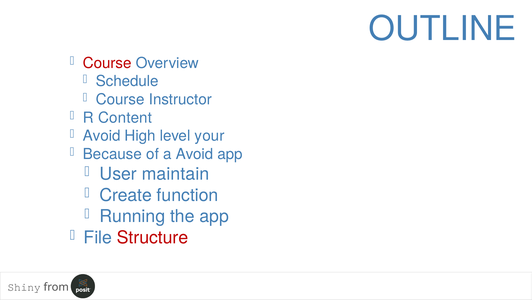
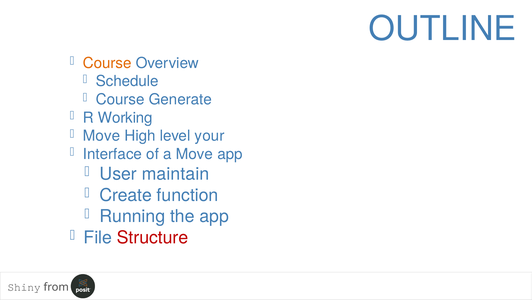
Course colour: red -> orange (107, 63)
Instructor: Instructor -> Generate (180, 99)
Content: Content -> Working (125, 117)
Avoid: Avoid -> Move (102, 136)
Because: Because -> Interface (112, 154)
a Avoid: Avoid -> Move (194, 154)
